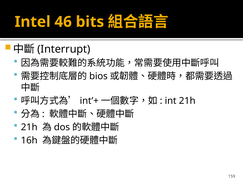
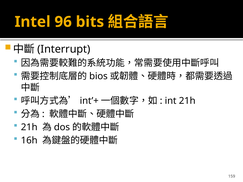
46: 46 -> 96 (63, 22)
